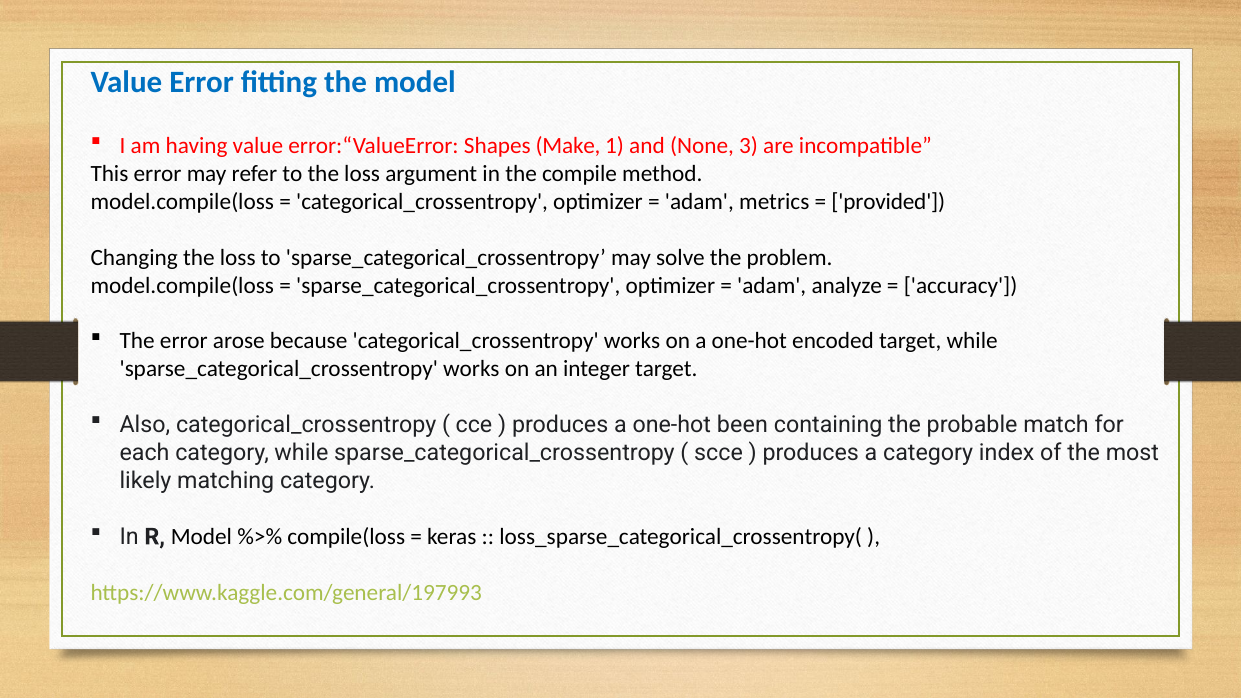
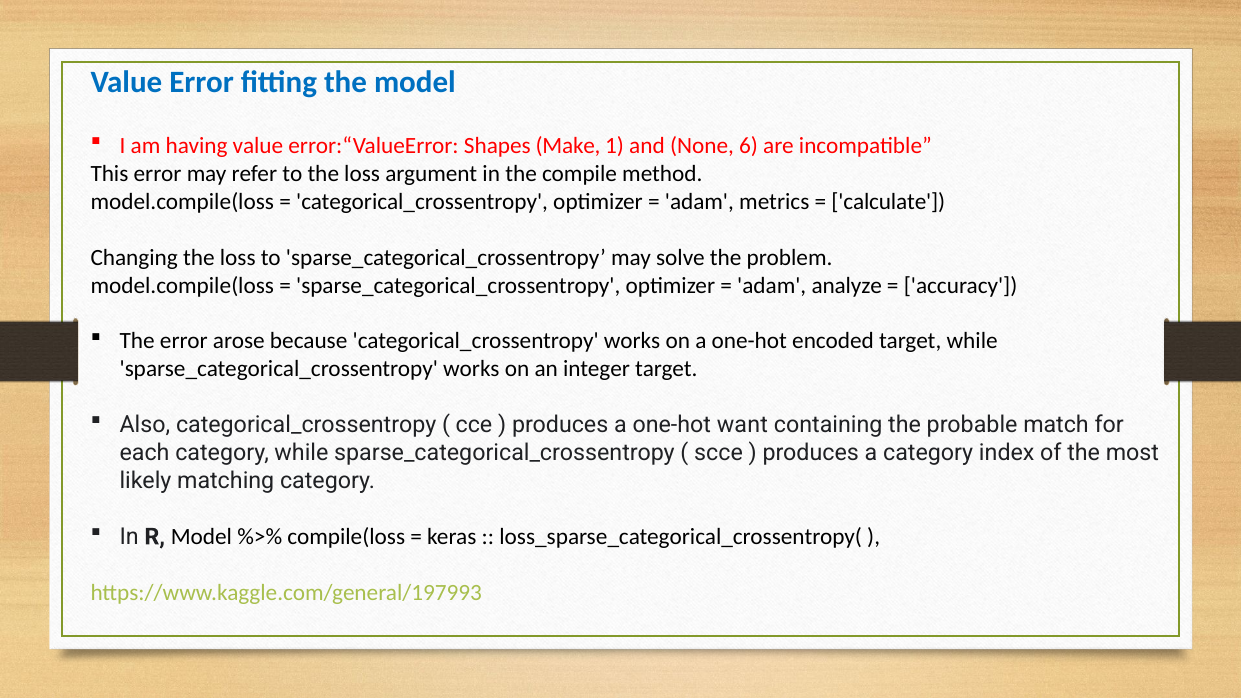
3: 3 -> 6 (749, 146)
provided: provided -> calculate (888, 202)
been: been -> want (742, 425)
